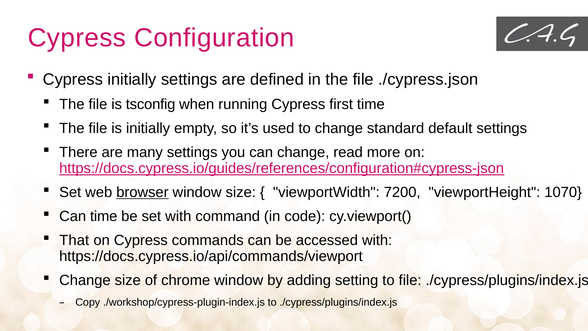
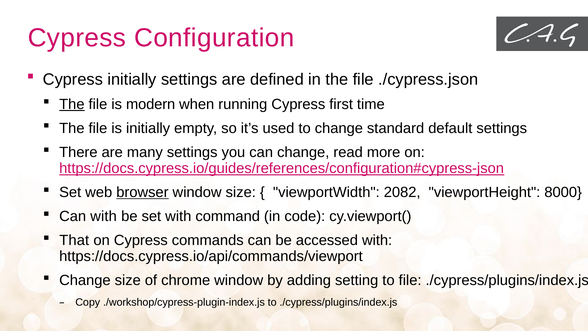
The underline: none -> present (72, 104)
tsconfig: tsconfig -> modern (151, 104)
7200: 7200 -> 2082 (402, 192)
1070: 1070 -> 8000 (563, 192)
Can time: time -> with (104, 216)
